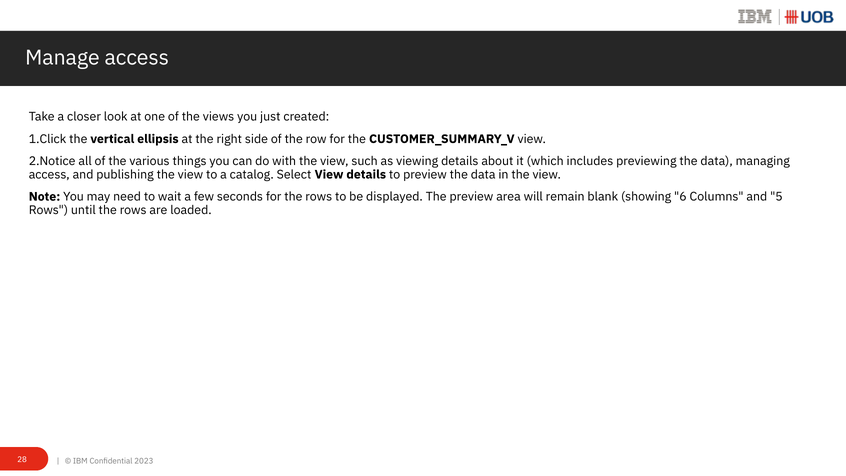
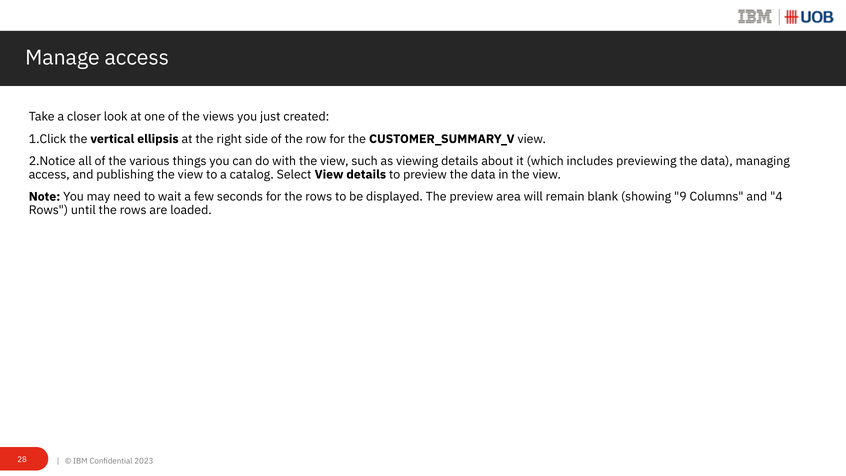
6: 6 -> 9 (680, 197)
5: 5 -> 4 (776, 197)
